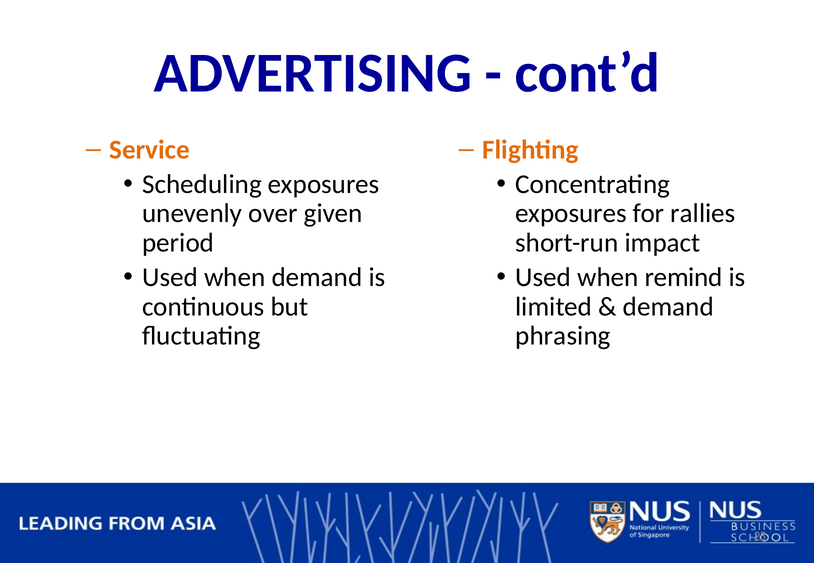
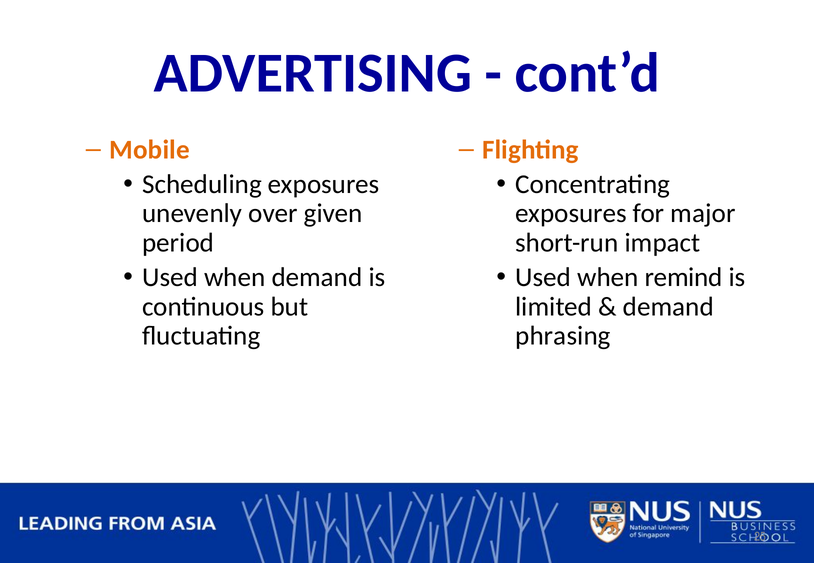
Service: Service -> Mobile (149, 150)
rallies: rallies -> major (703, 214)
